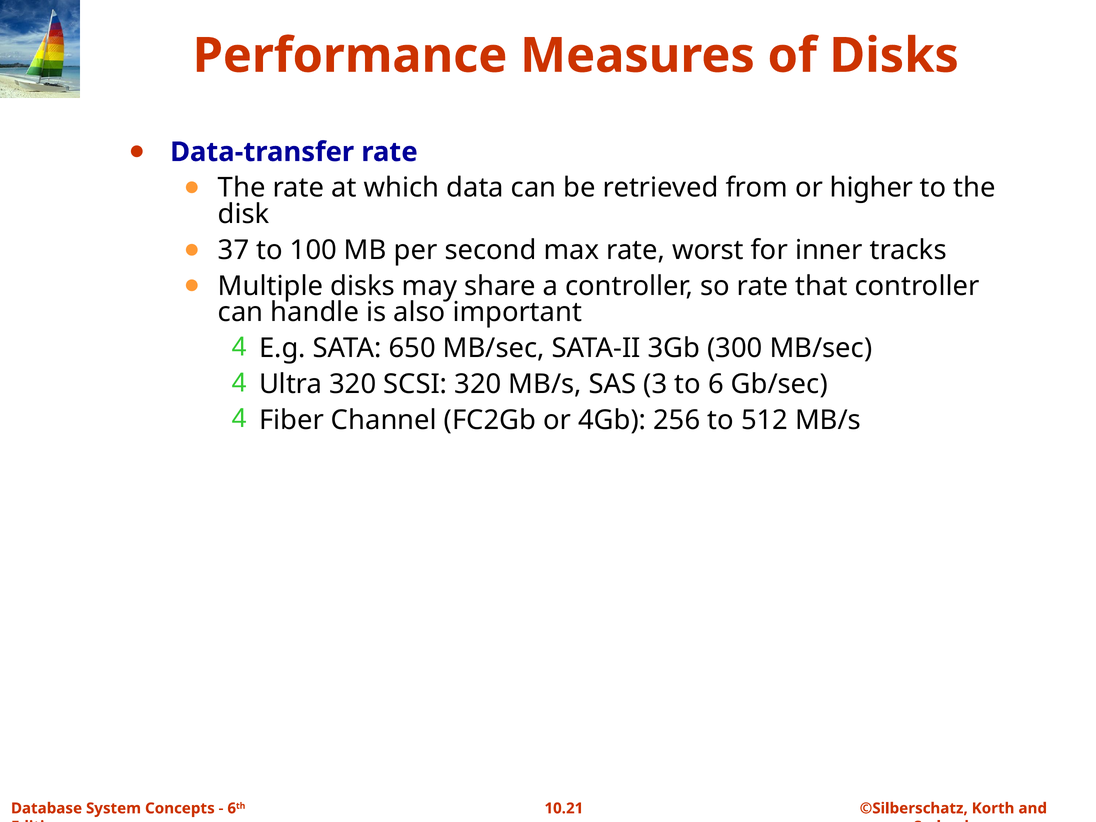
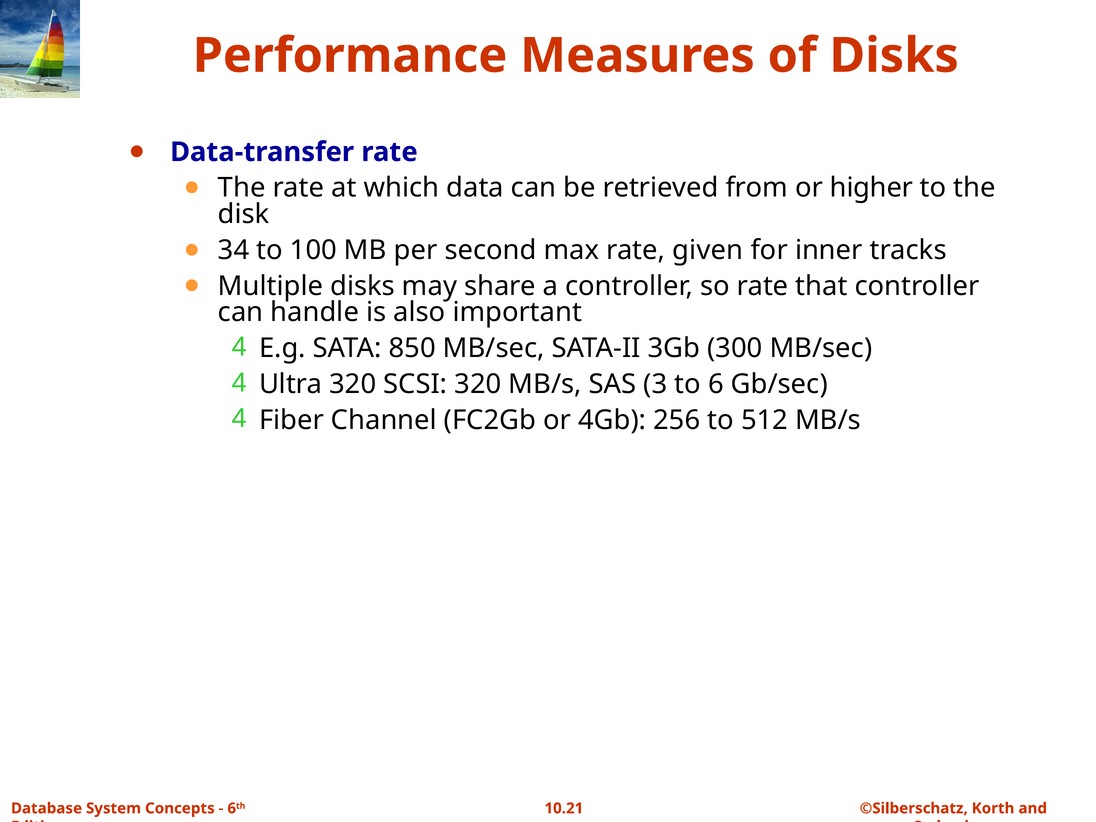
37: 37 -> 34 (234, 250)
worst: worst -> given (708, 250)
650: 650 -> 850 (412, 348)
